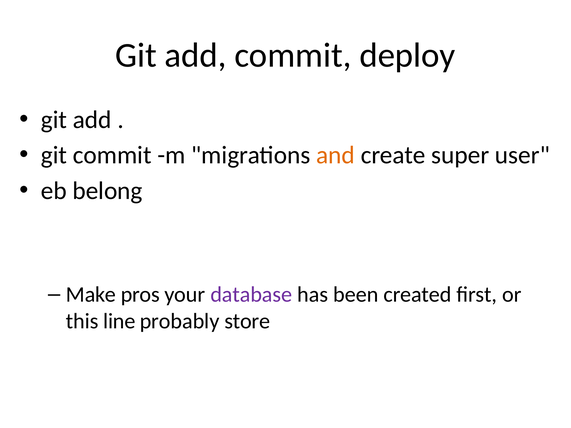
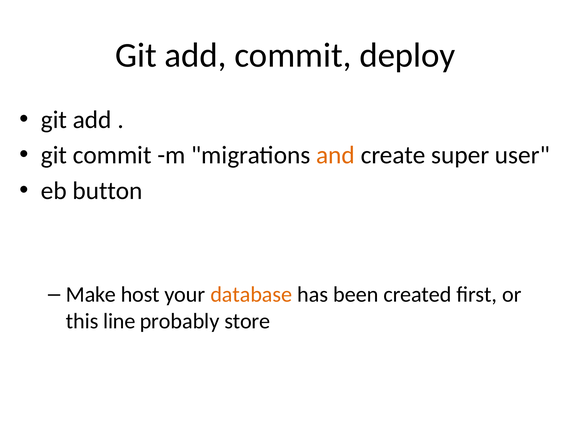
belong: belong -> button (107, 191)
pros: pros -> host (140, 295)
database colour: purple -> orange (251, 295)
